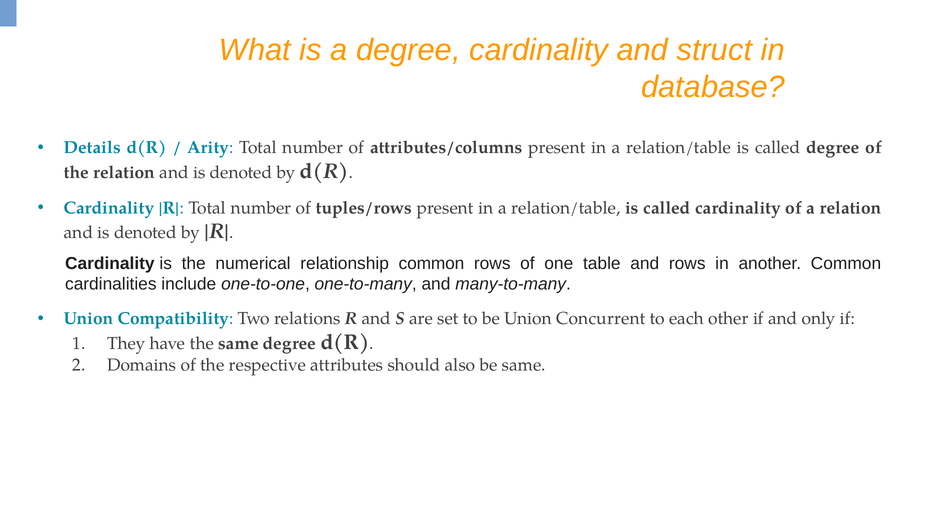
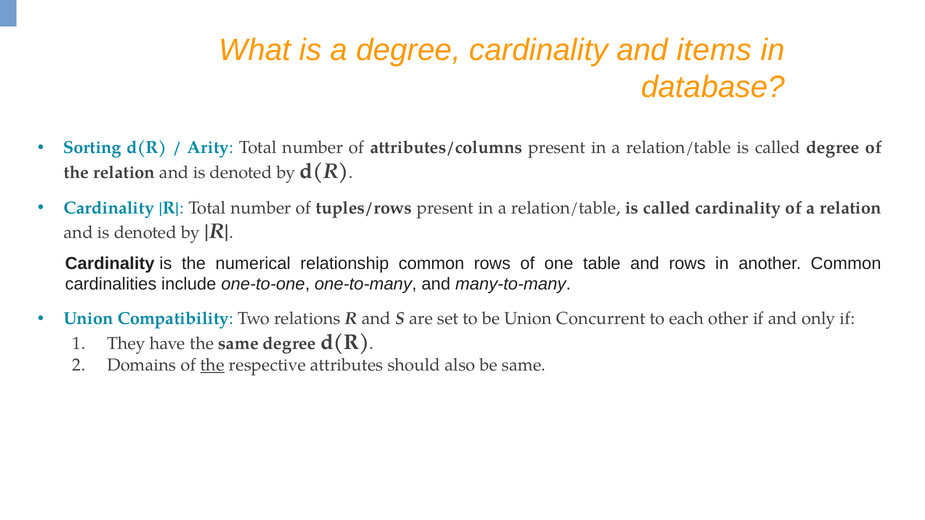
struct: struct -> items (714, 50)
Details: Details -> Sorting (92, 148)
the underline: none -> present (212, 365)
